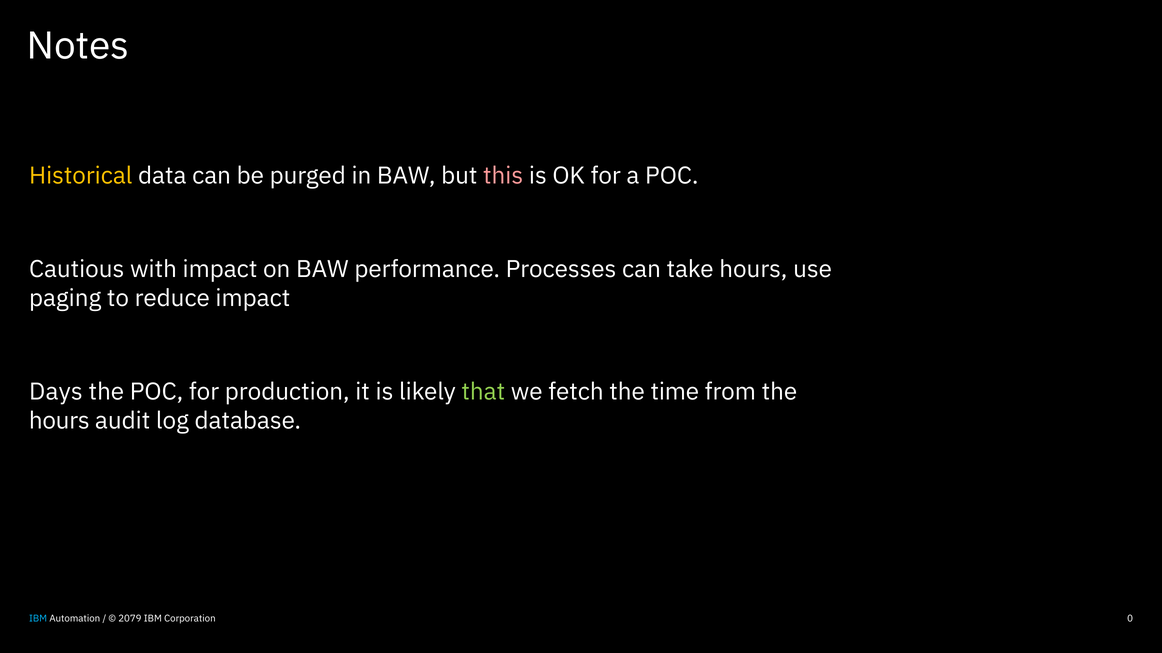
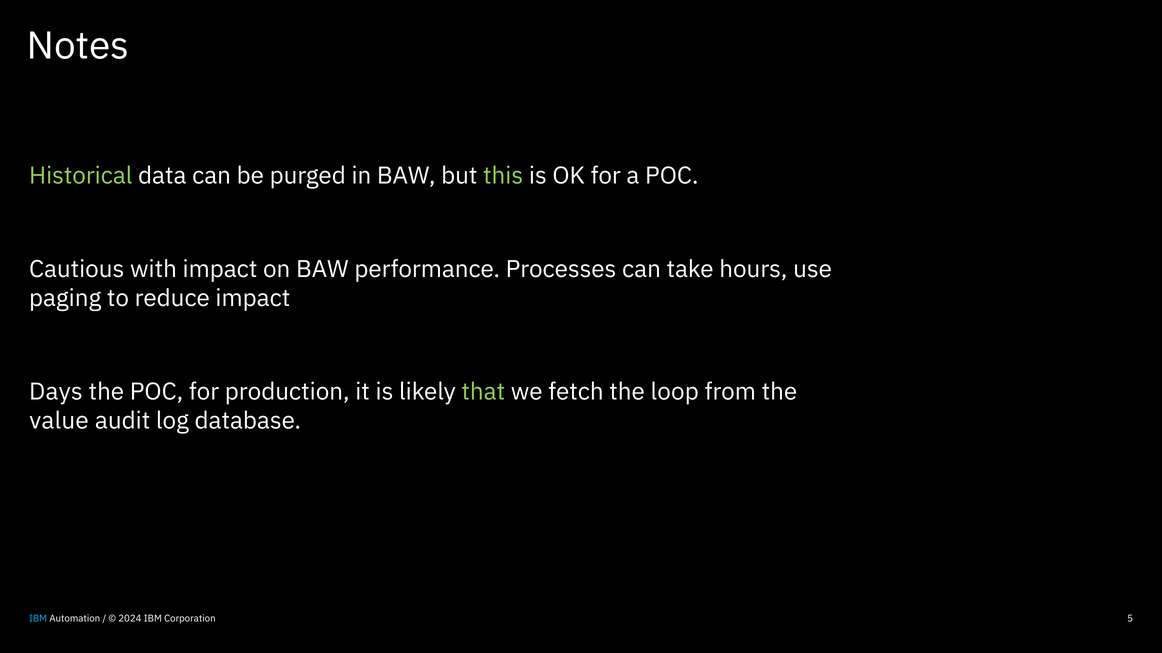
Historical colour: yellow -> light green (81, 176)
this colour: pink -> light green (503, 176)
time: time -> loop (675, 392)
hours: hours -> value (59, 421)
2079: 2079 -> 2024 (130, 619)
0: 0 -> 5 (1130, 619)
